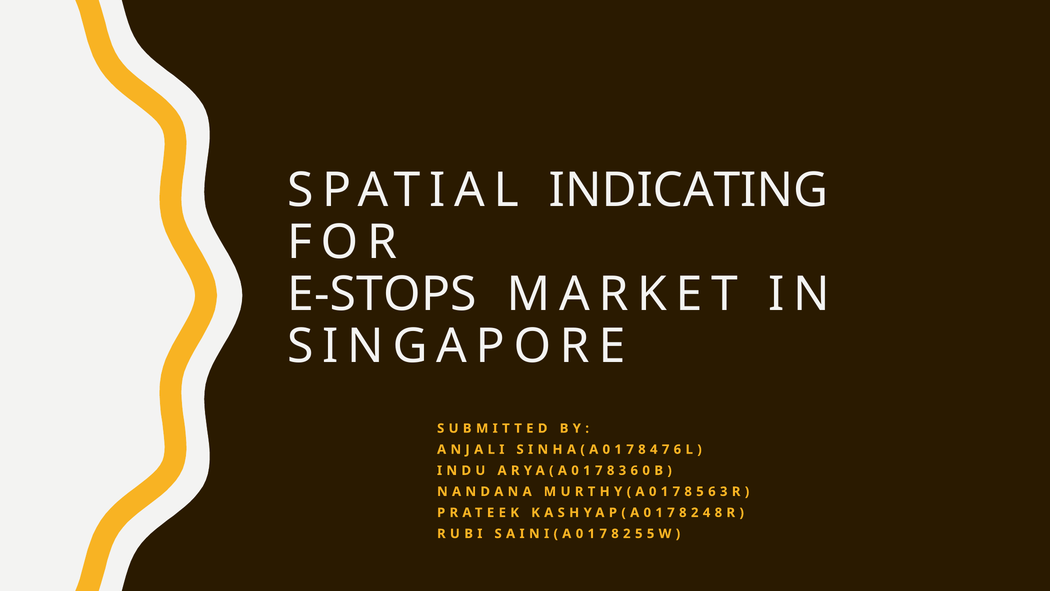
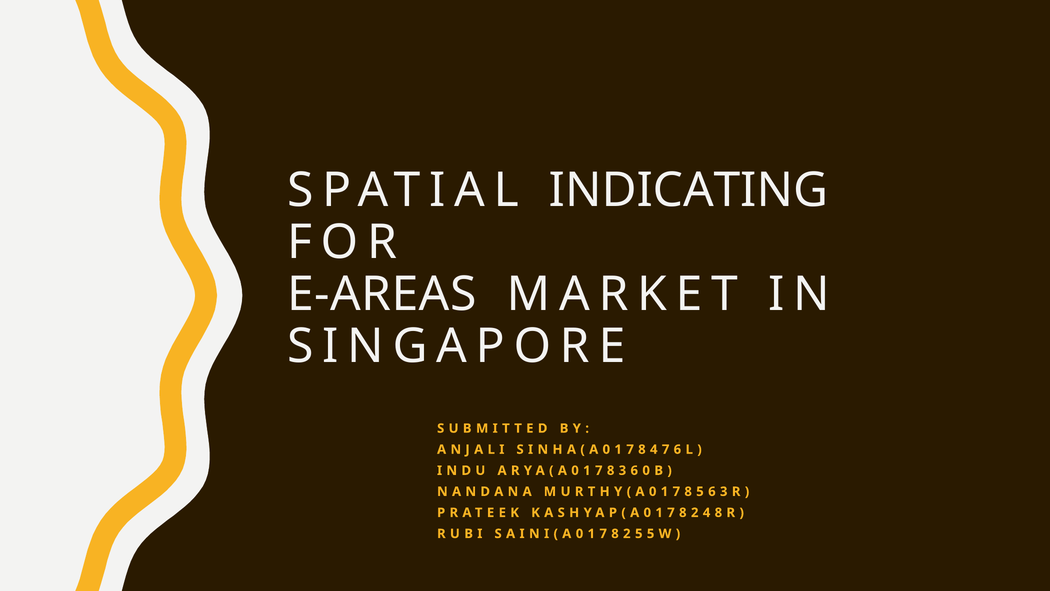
E-STOPS: E-STOPS -> E-AREAS (382, 294)
